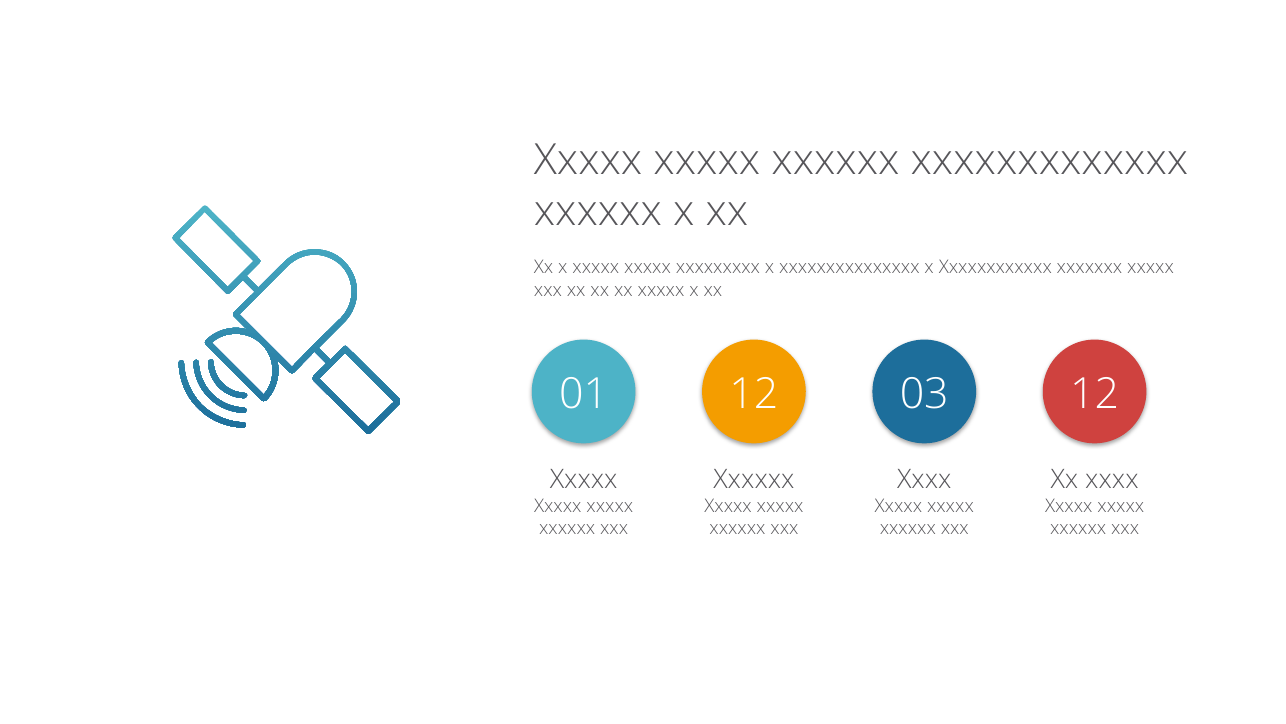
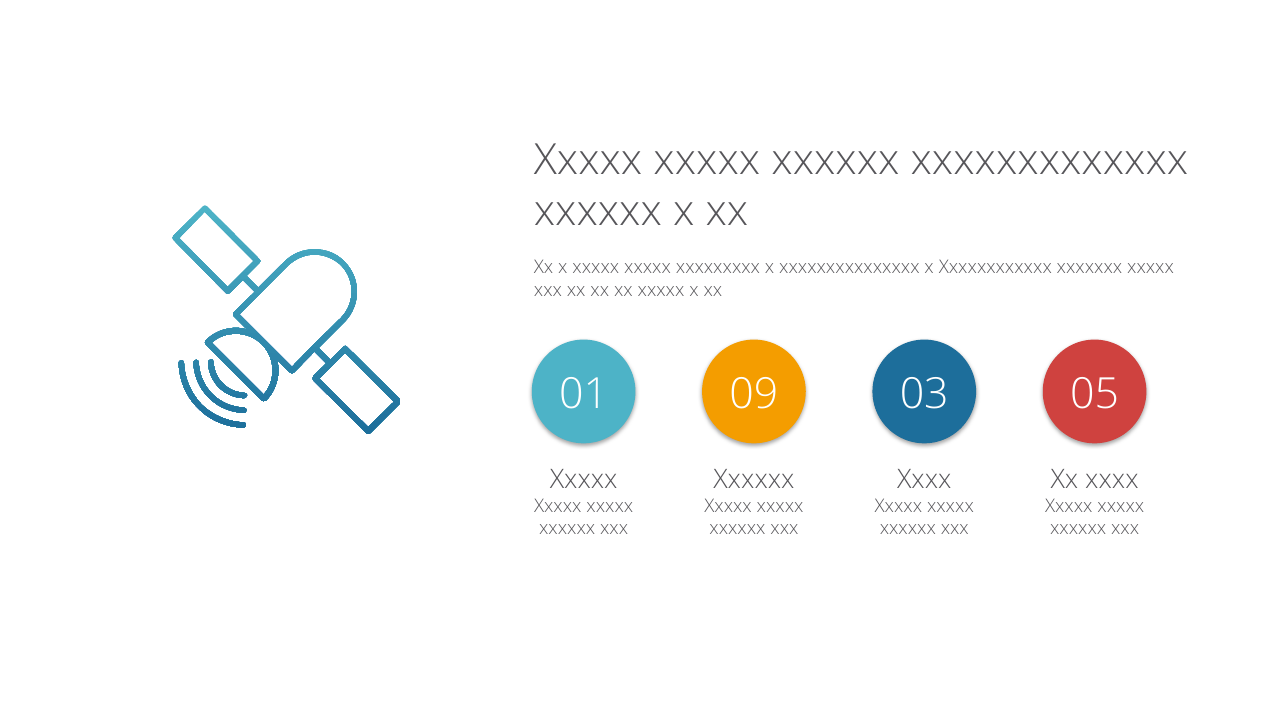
01 12: 12 -> 09 (754, 394)
03 12: 12 -> 05 (1095, 394)
